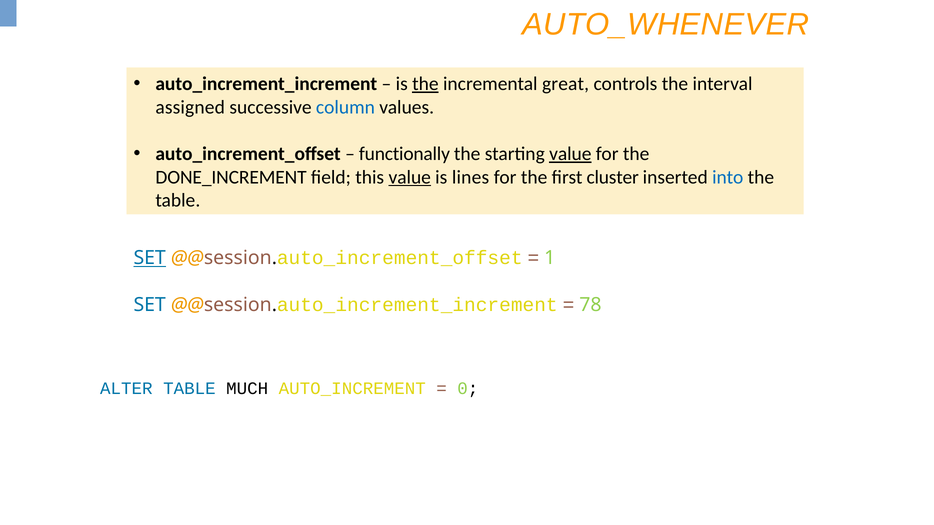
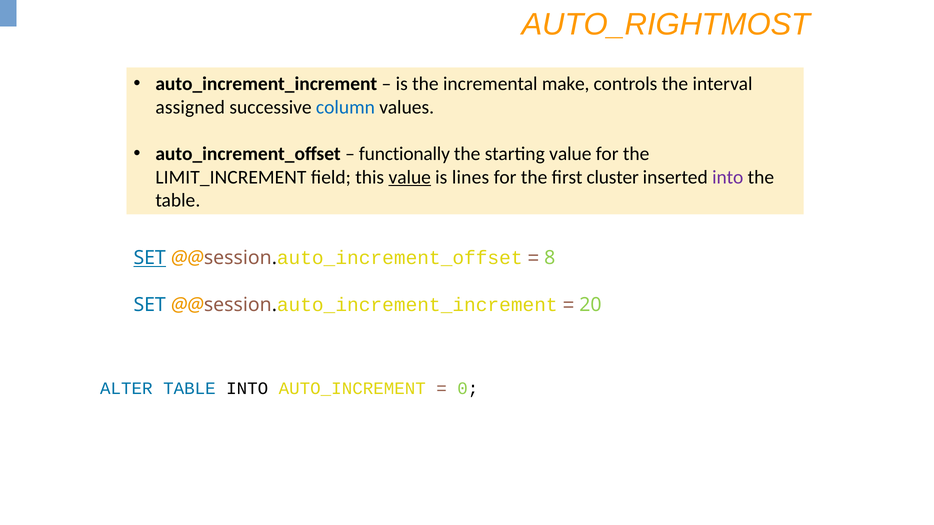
AUTO_WHENEVER: AUTO_WHENEVER -> AUTO_RIGHTMOST (666, 24)
the underline: present -> none (425, 84)
great: great -> make (566, 84)
value underline: present -> none (570, 154)
DONE_INCREMENT: DONE_INCREMENT -> LIMIT_INCREMENT (231, 177)
into colour: blue -> purple (728, 177)
1: 1 -> 8 (550, 258)
78: 78 -> 20 (590, 305)
TABLE MUCH: MUCH -> INTO (247, 389)
